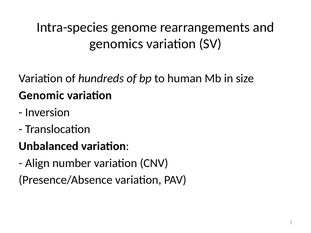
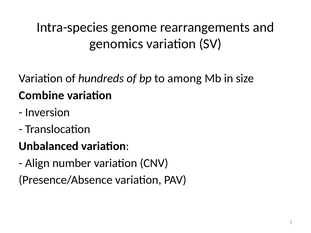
human: human -> among (185, 78)
Genomic: Genomic -> Combine (41, 95)
